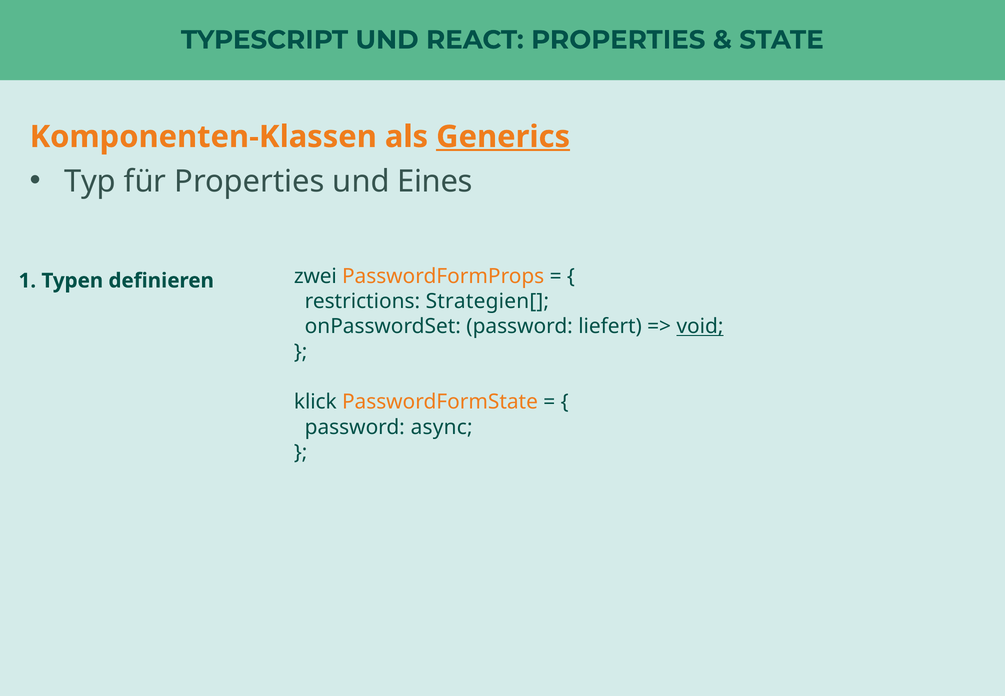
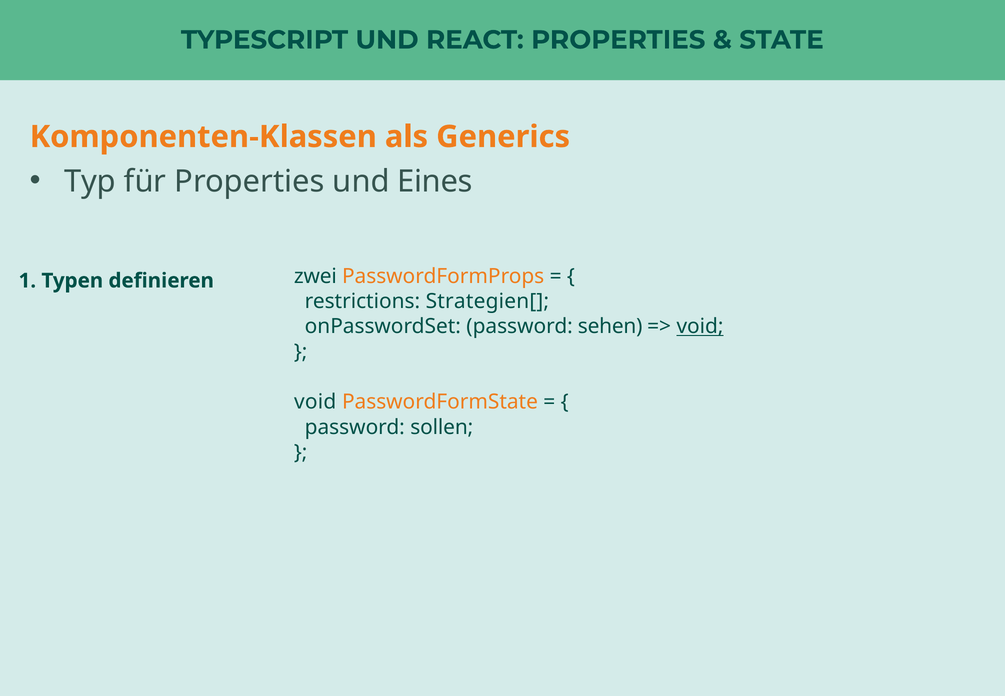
Generics underline: present -> none (503, 137)
liefert: liefert -> sehen (610, 326)
klick: klick -> void (315, 402)
async: async -> sollen (442, 427)
